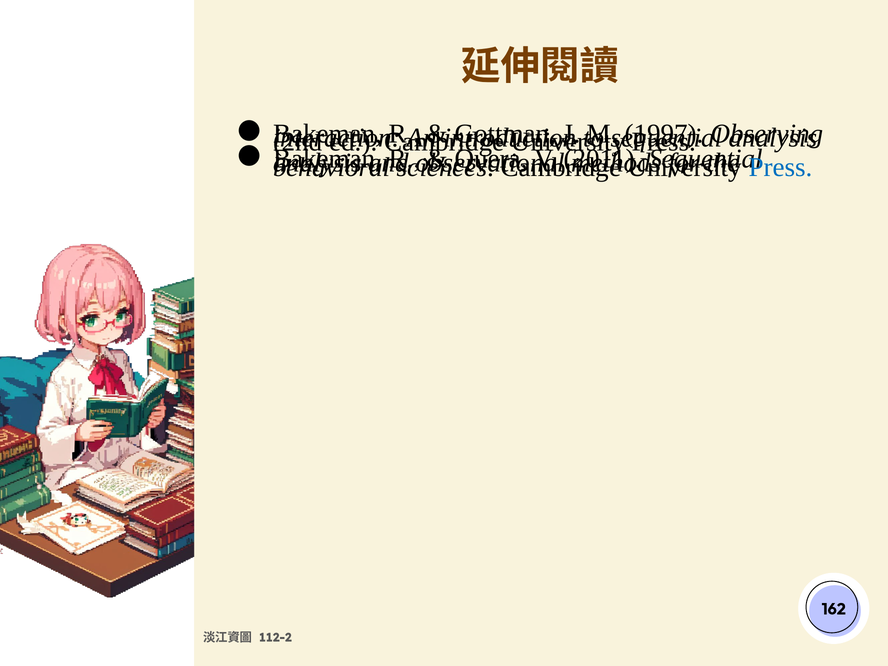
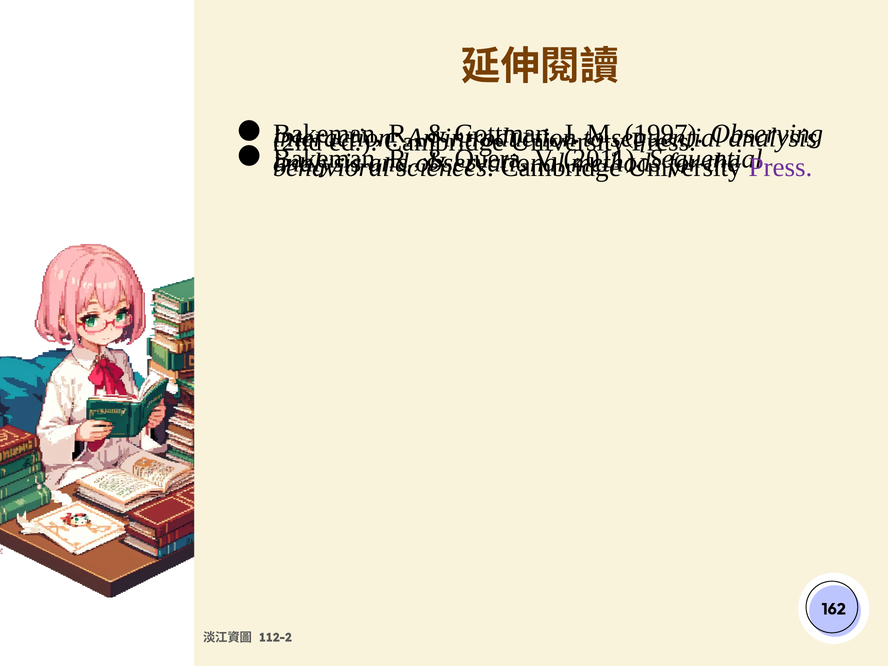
Press colour: blue -> purple (781, 167)
